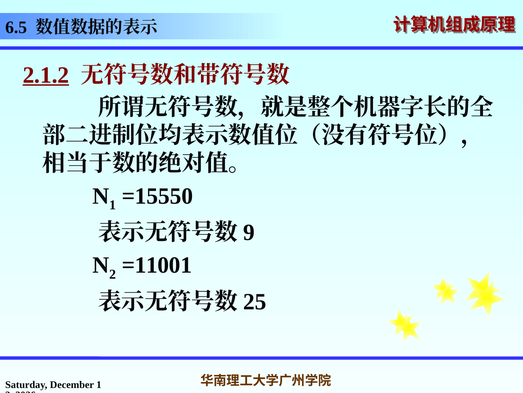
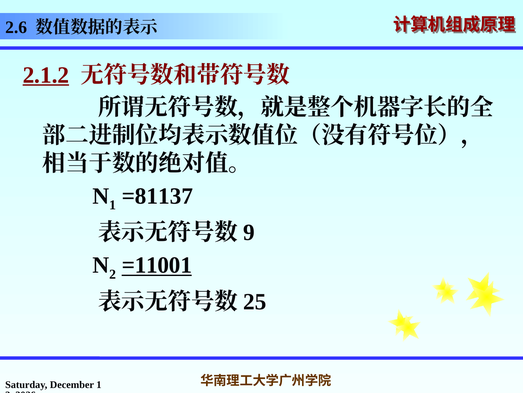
6.5: 6.5 -> 2.6 (16, 27)
=15550: =15550 -> =81137 (157, 196)
=11001 underline: none -> present (157, 265)
